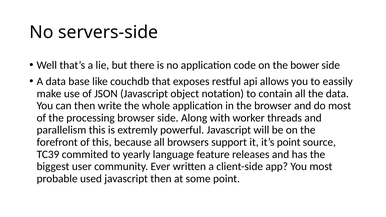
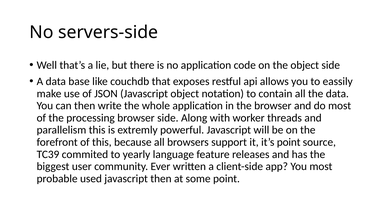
the bower: bower -> object (305, 65)
